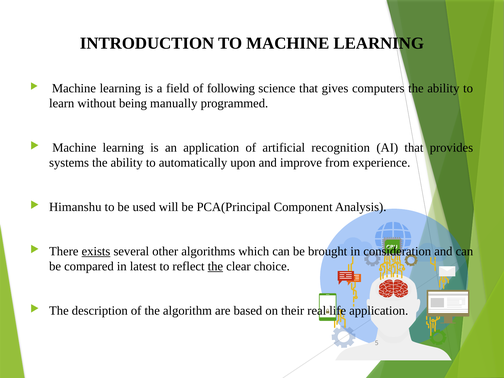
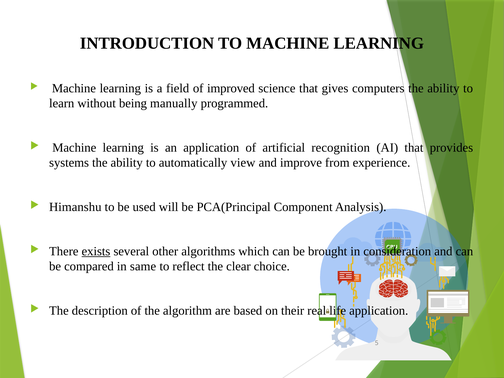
following: following -> improved (231, 88)
upon: upon -> view (243, 163)
latest: latest -> same (143, 266)
the underline: present -> none (215, 266)
